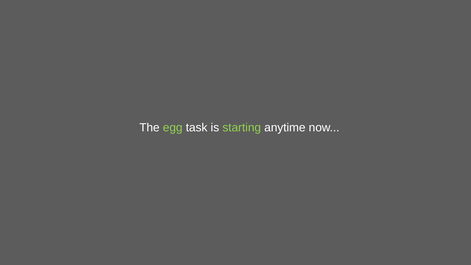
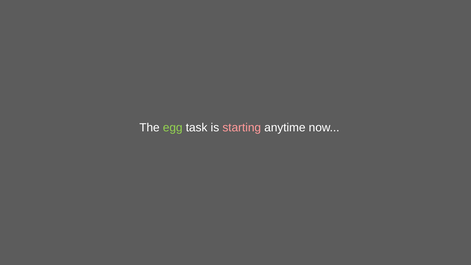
starting colour: light green -> pink (242, 128)
